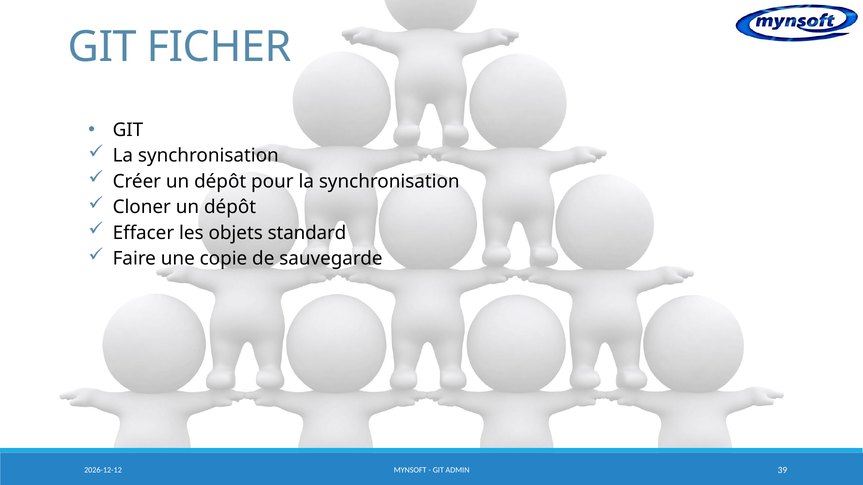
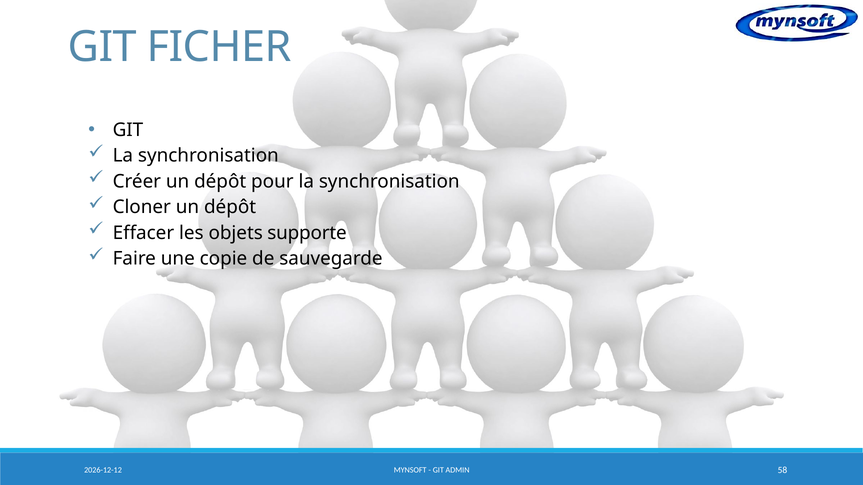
standard: standard -> supporte (307, 233)
39: 39 -> 58 (782, 471)
